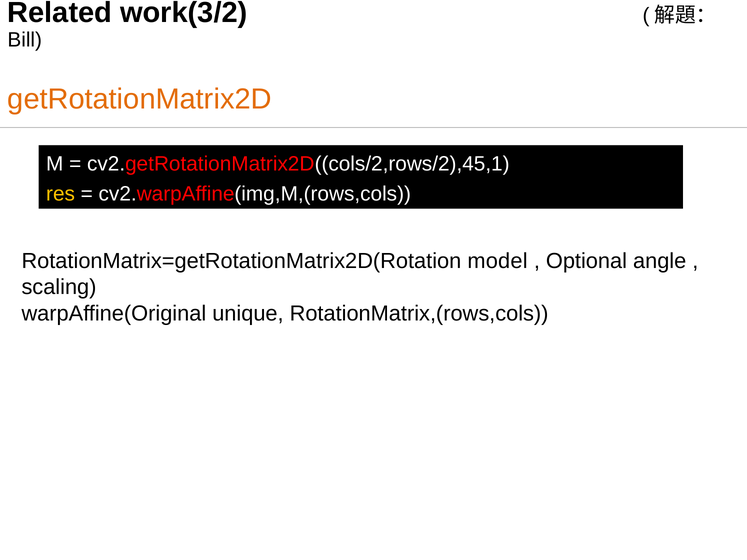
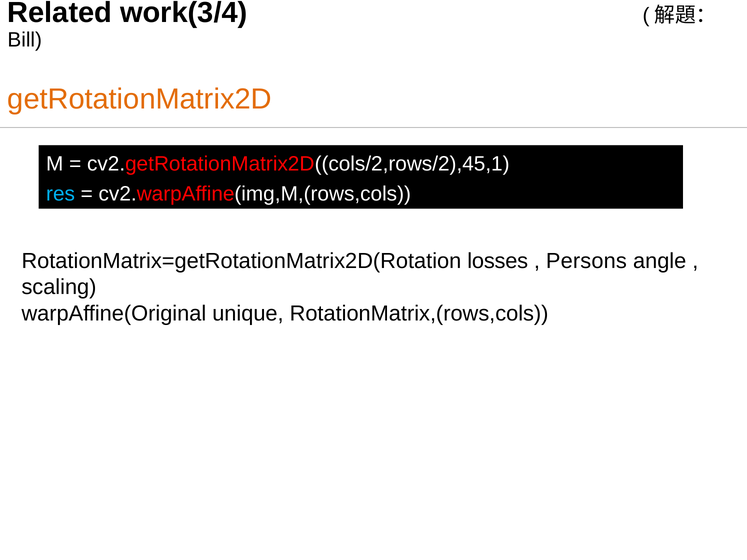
work(3/2: work(3/2 -> work(3/4 (184, 13)
res colour: yellow -> light blue (61, 194)
model: model -> losses (498, 261)
Optional: Optional -> Persons (586, 261)
